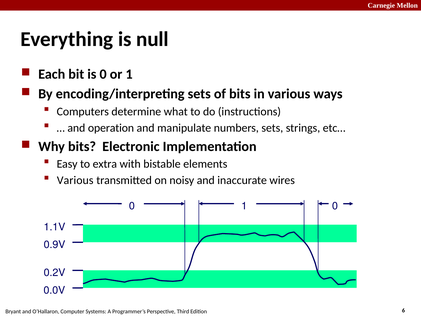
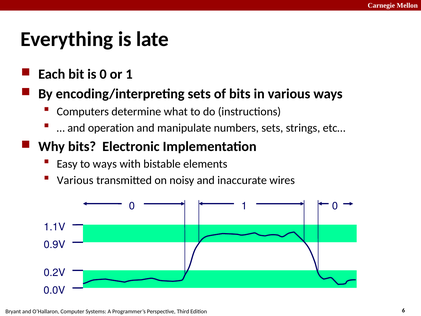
null: null -> late (152, 39)
to extra: extra -> ways (105, 164)
